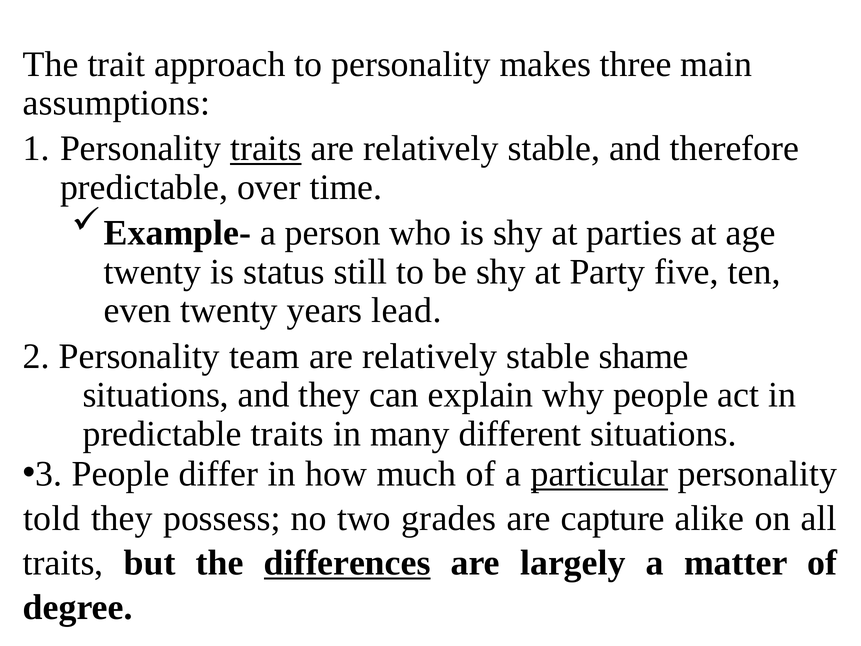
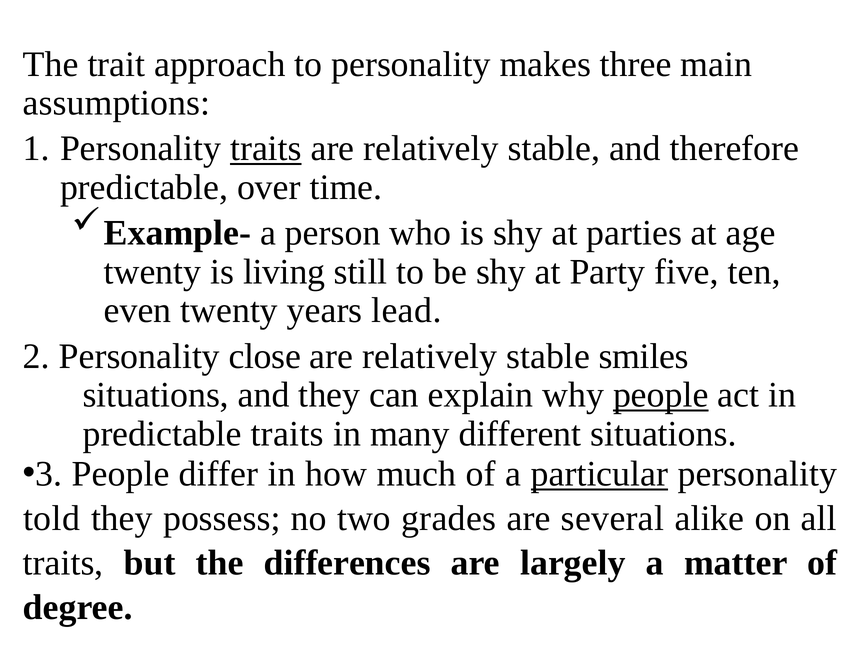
status: status -> living (284, 272)
team: team -> close (265, 356)
shame: shame -> smiles (644, 356)
people underline: none -> present (661, 395)
capture: capture -> several (613, 518)
differences underline: present -> none (347, 563)
